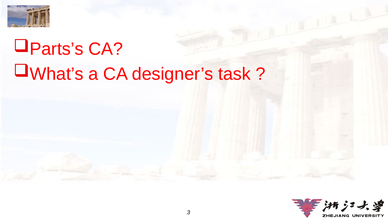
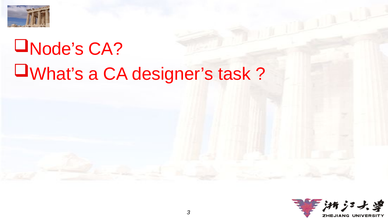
Parts’s: Parts’s -> Node’s (57, 49)
